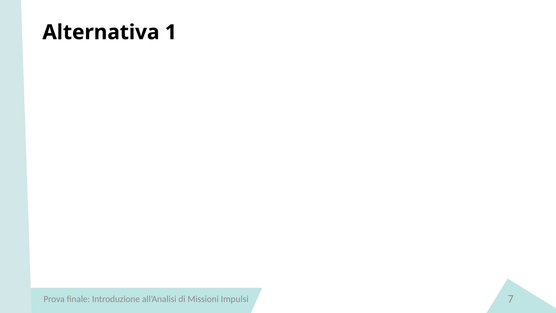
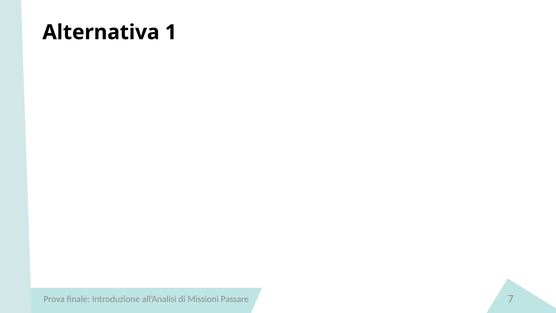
Impulsi: Impulsi -> Passare (235, 299)
